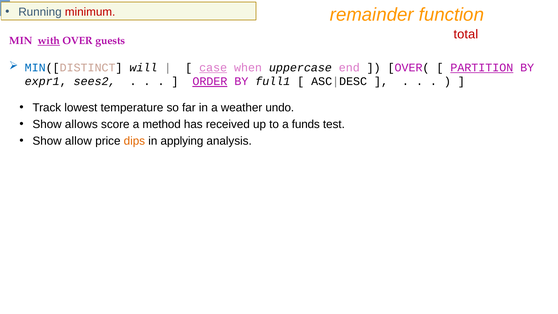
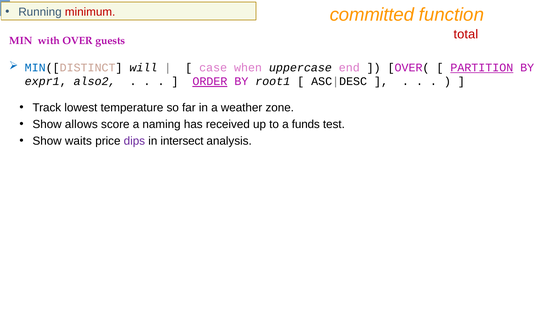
remainder: remainder -> committed (372, 15)
with underline: present -> none (49, 41)
case underline: present -> none (213, 68)
sees2: sees2 -> also2 (95, 81)
full1: full1 -> root1 (273, 81)
undo: undo -> zone (280, 107)
method: method -> naming (162, 124)
allow: allow -> waits (78, 141)
dips colour: orange -> purple (134, 141)
applying: applying -> intersect (182, 141)
